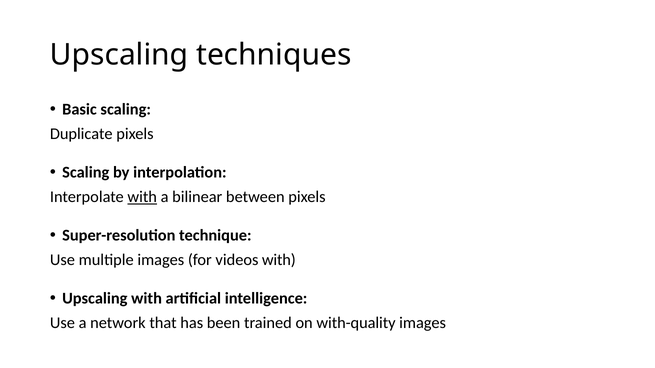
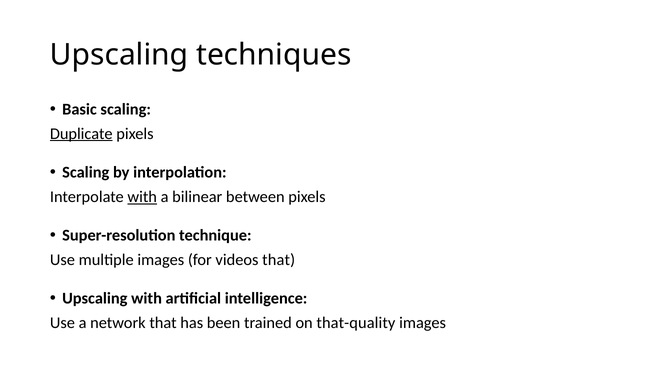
Duplicate underline: none -> present (81, 134)
videos with: with -> that (279, 260)
with-quality: with-quality -> that-quality (356, 323)
